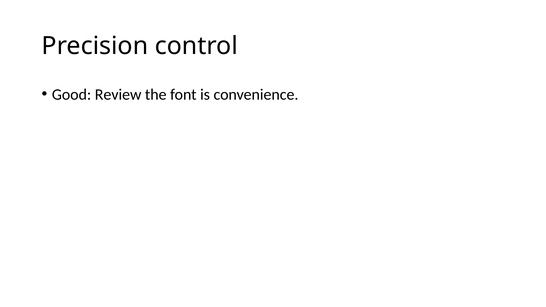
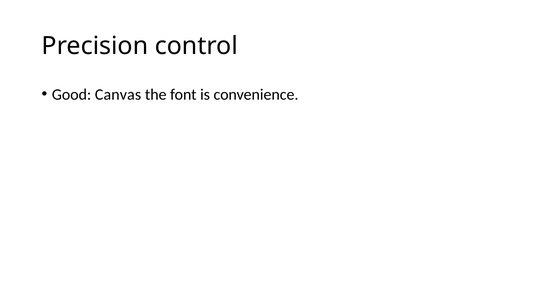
Review: Review -> Canvas (118, 94)
